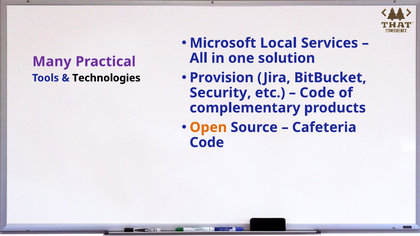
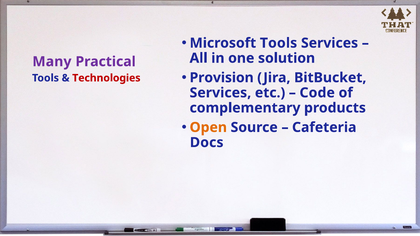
Microsoft Local: Local -> Tools (279, 43)
Technologies colour: black -> red (106, 78)
Security: Security -> Services (220, 93)
Code: Code -> Docs (207, 143)
